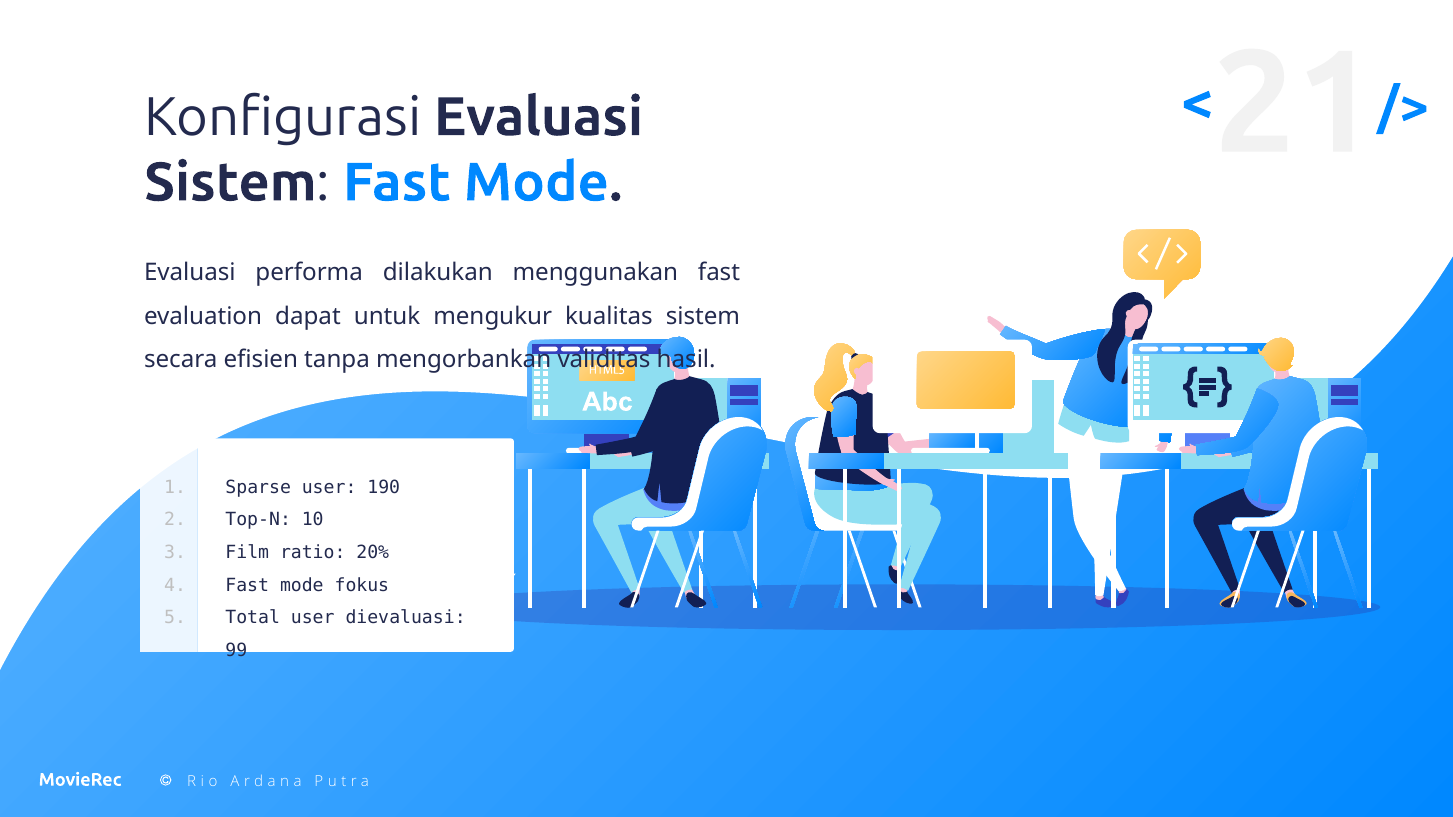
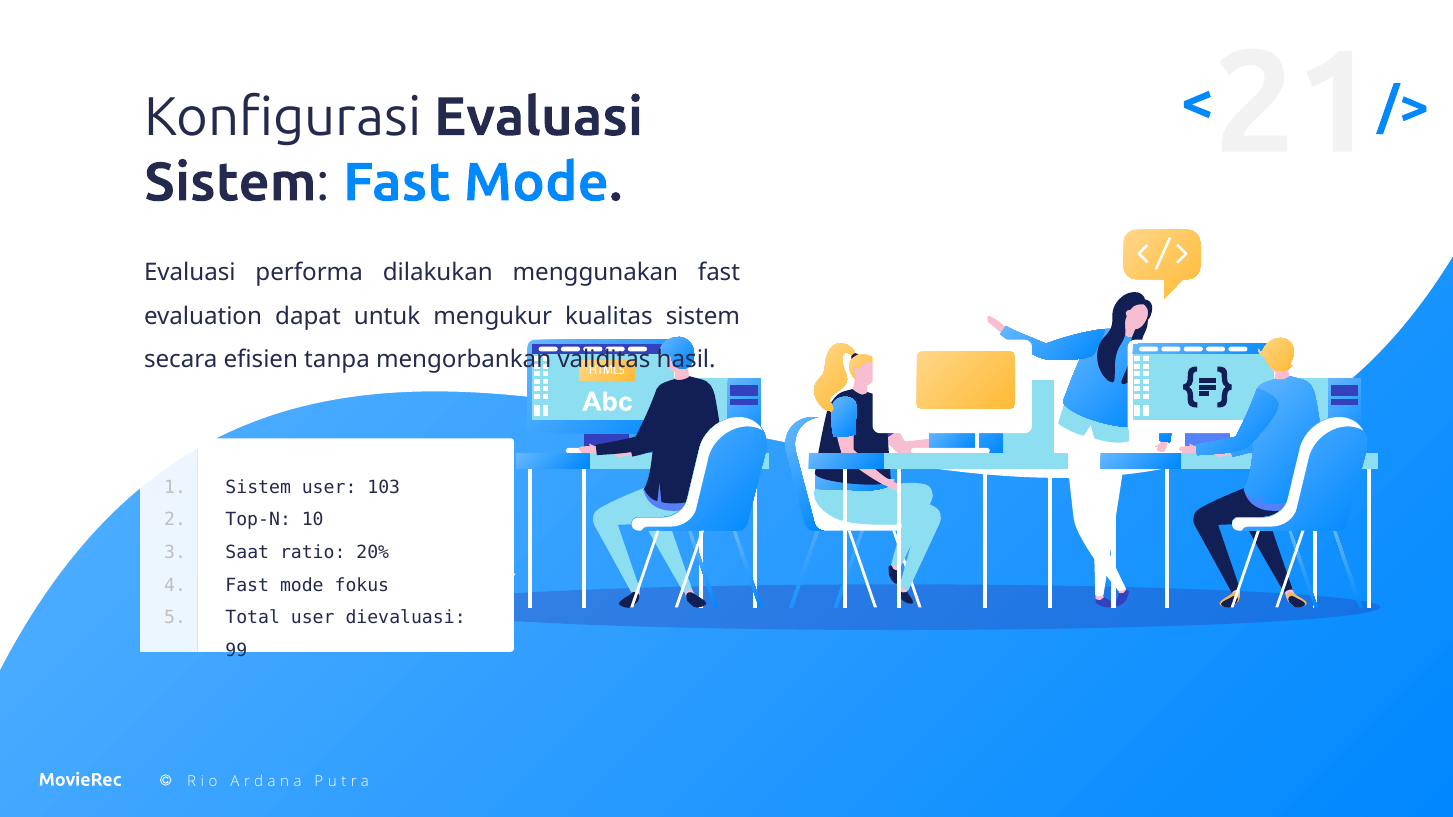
Sparse: Sparse -> Sistem (258, 487)
190: 190 -> 103 (384, 487)
Film: Film -> Saat (247, 553)
